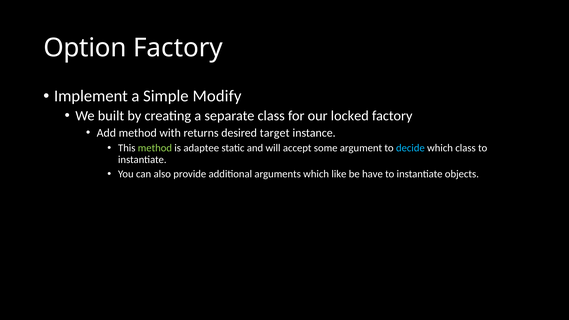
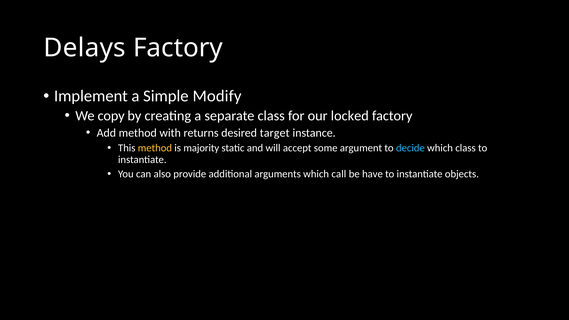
Option: Option -> Delays (85, 48)
built: built -> copy (111, 116)
method colour: light green -> yellow (155, 148)
adaptee: adaptee -> majority (201, 148)
like: like -> call (339, 174)
